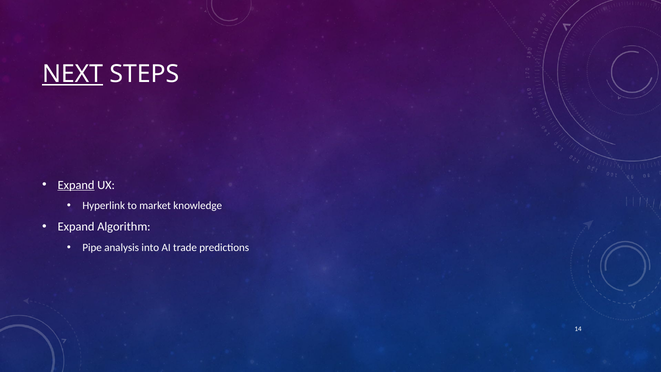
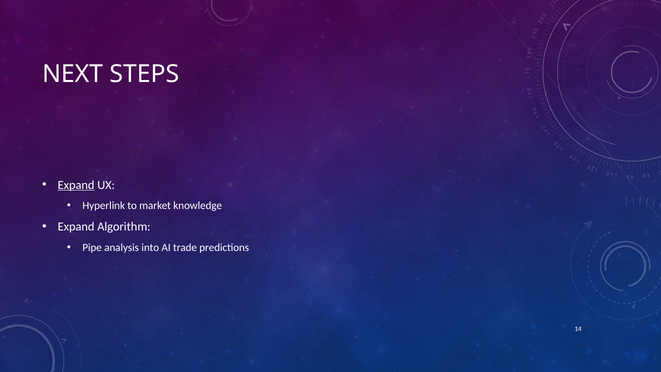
NEXT underline: present -> none (73, 74)
